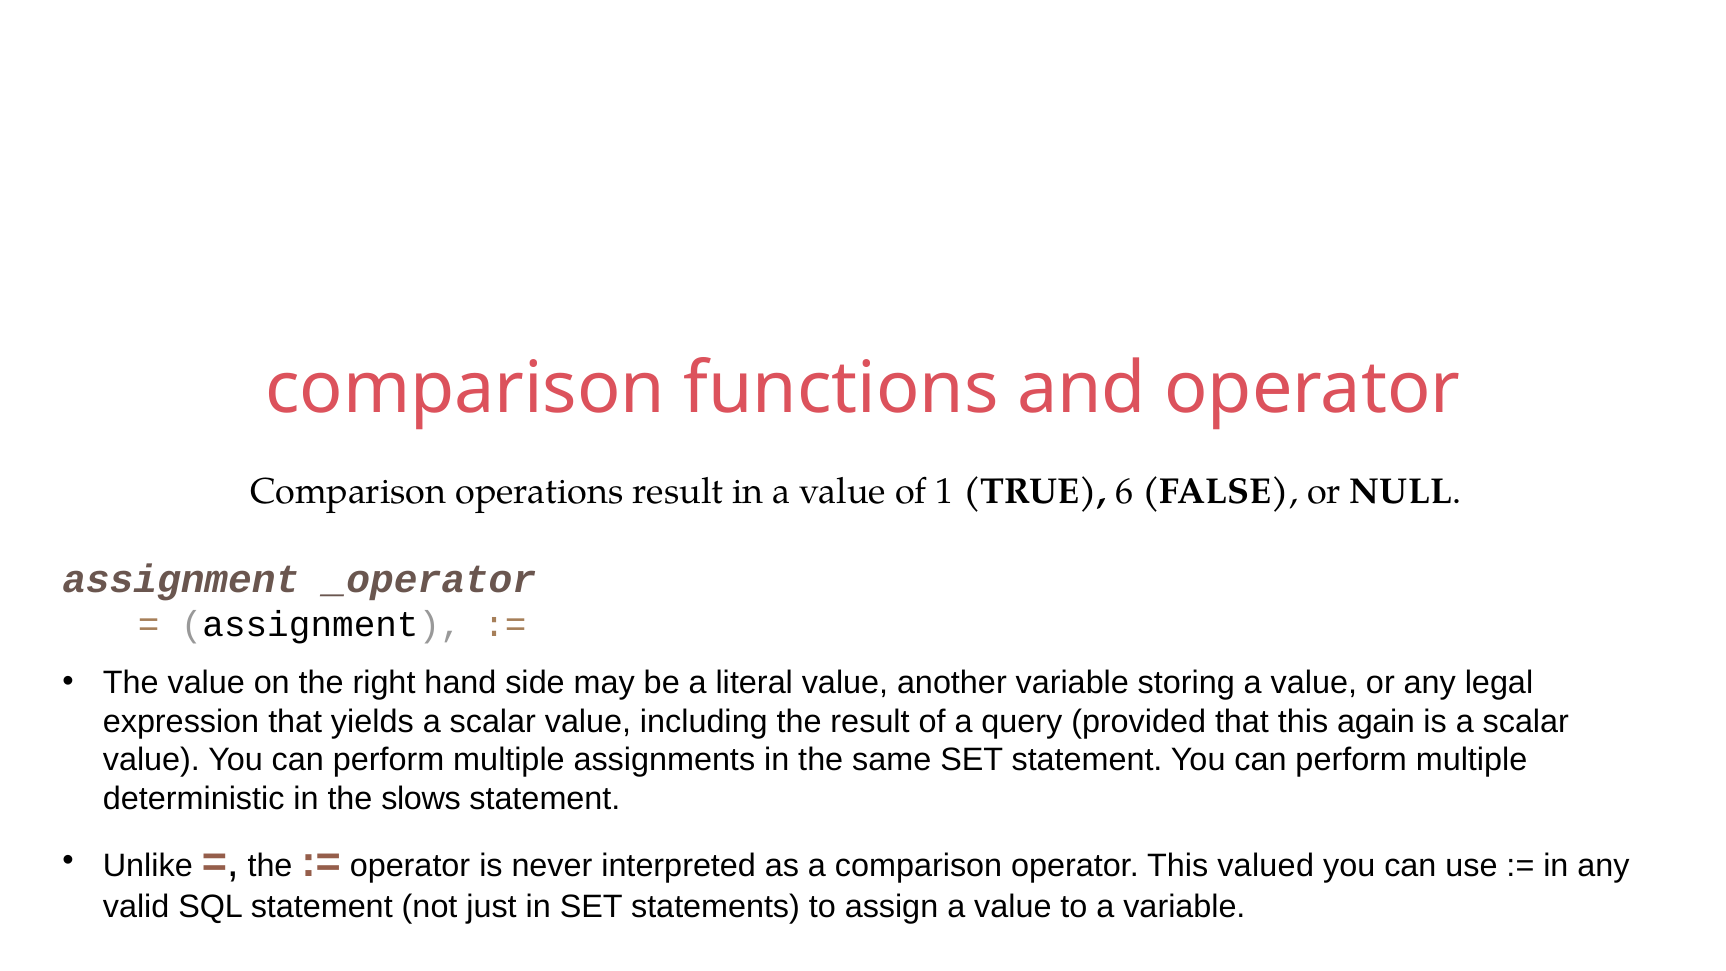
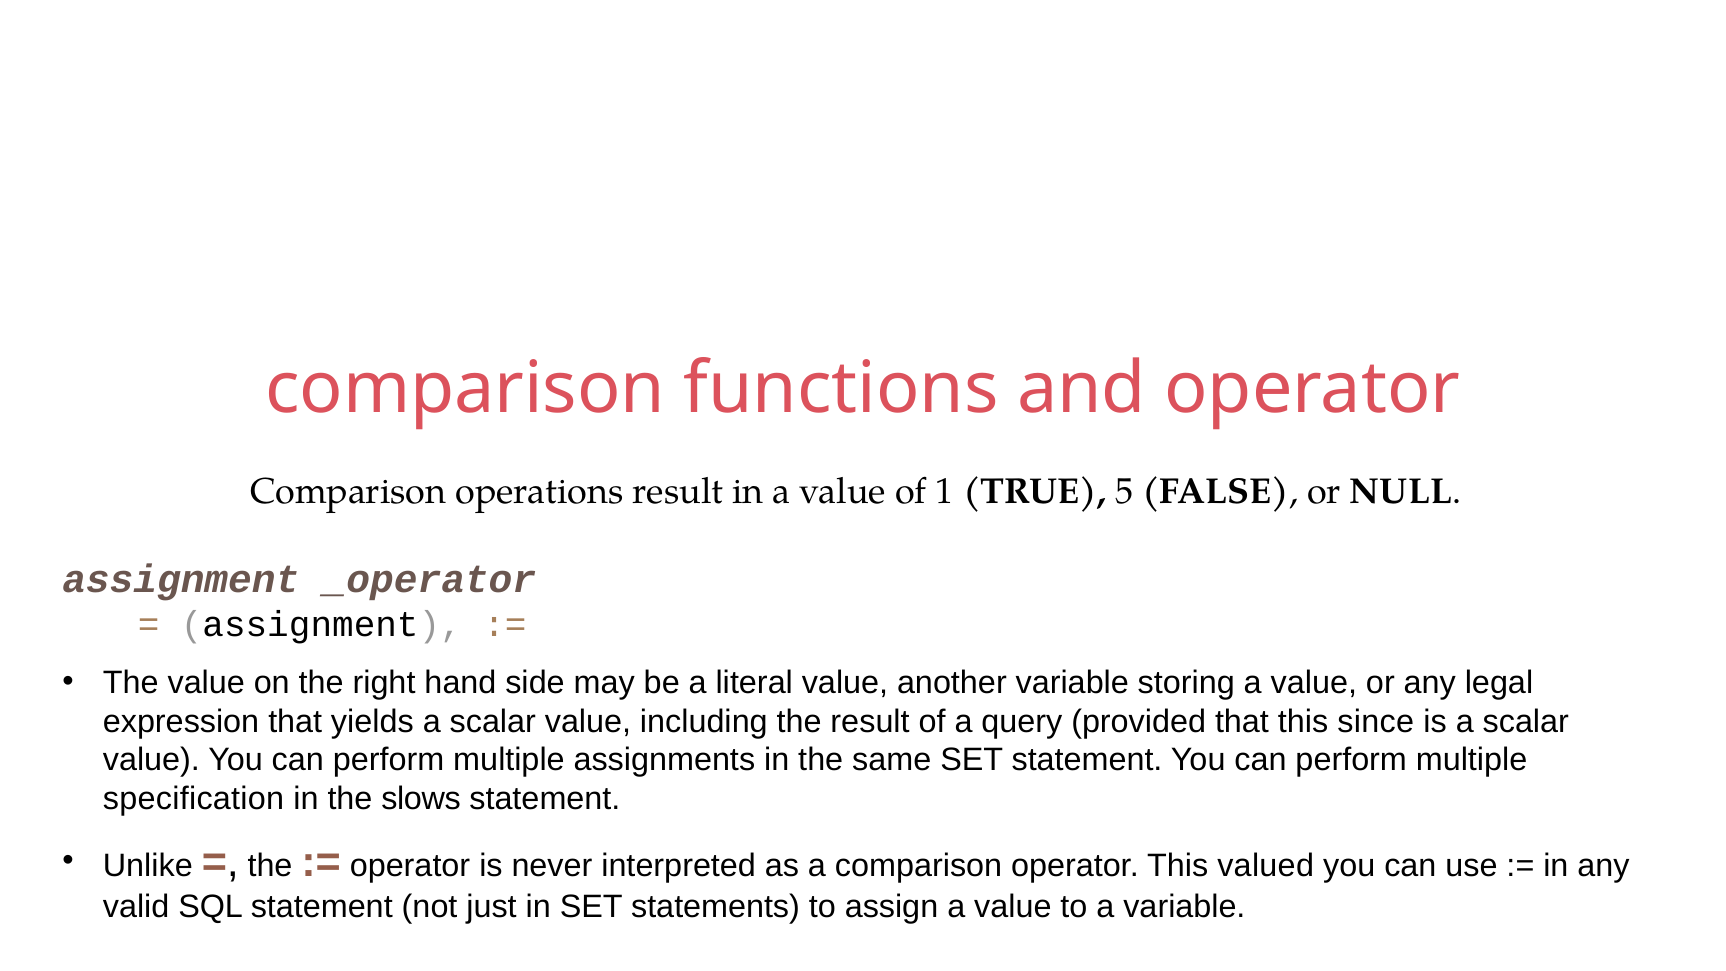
6: 6 -> 5 (1124, 491)
again: again -> since (1376, 721)
deterministic: deterministic -> specification (194, 799)
